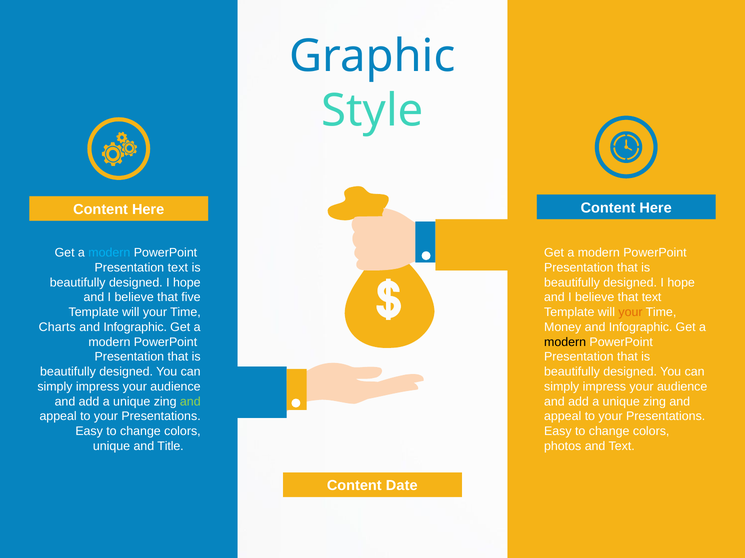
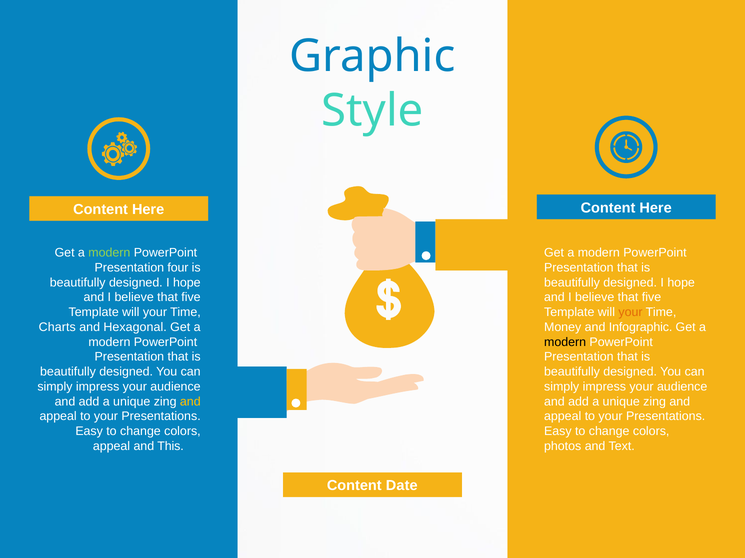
modern colour: light blue -> light green (109, 253)
Presentation text: text -> four (178, 268)
text: text -> five (652, 298)
Infographic: Infographic -> Hexagonal (135, 328)
and colour: light green -> yellow (190, 402)
unique: unique -> appeal (111, 447)
Title: Title -> This (171, 447)
